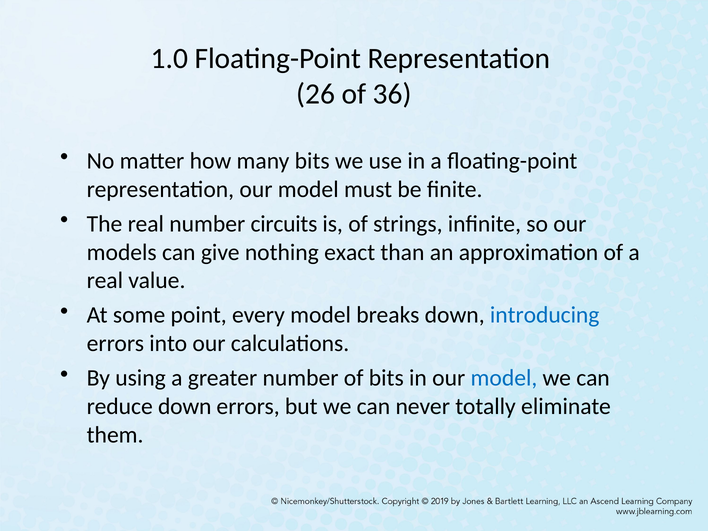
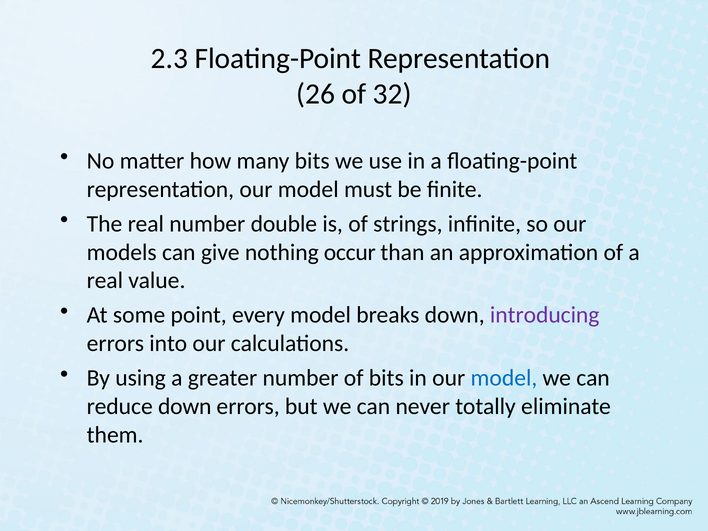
1.0: 1.0 -> 2.3 (169, 59)
36: 36 -> 32 (392, 94)
circuits: circuits -> double (284, 224)
exact: exact -> occur (350, 252)
introducing colour: blue -> purple (545, 315)
